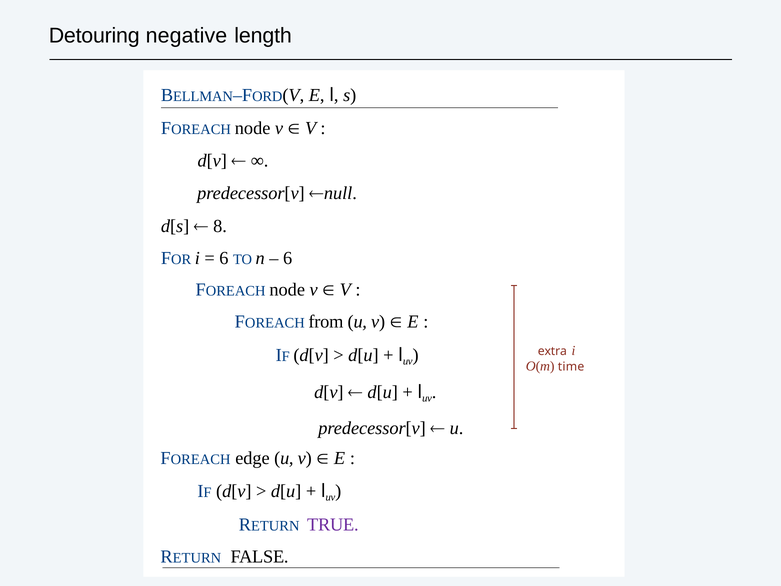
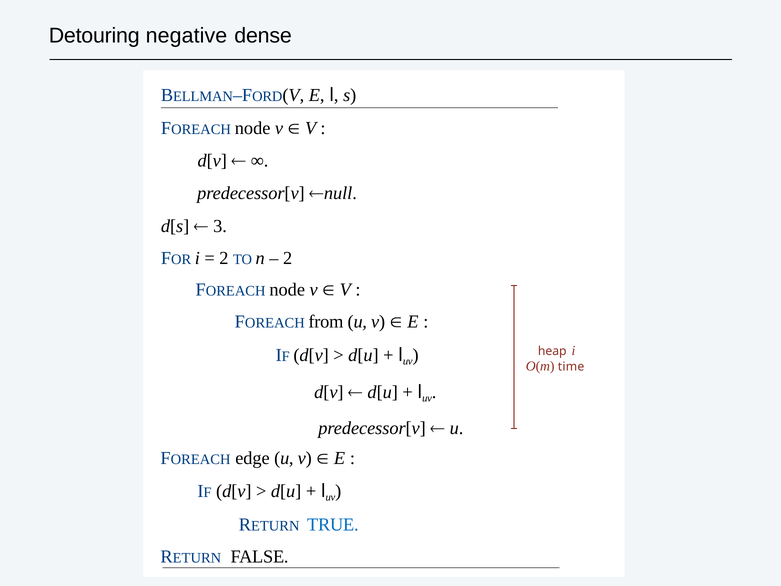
length: length -> dense (263, 36)
8: 8 -> 3 (220, 226)
6: 6 -> 2 (224, 258)
6: 6 -> 2 (288, 258)
extra: extra -> heap (552, 351)
TRUE colour: purple -> blue (333, 525)
